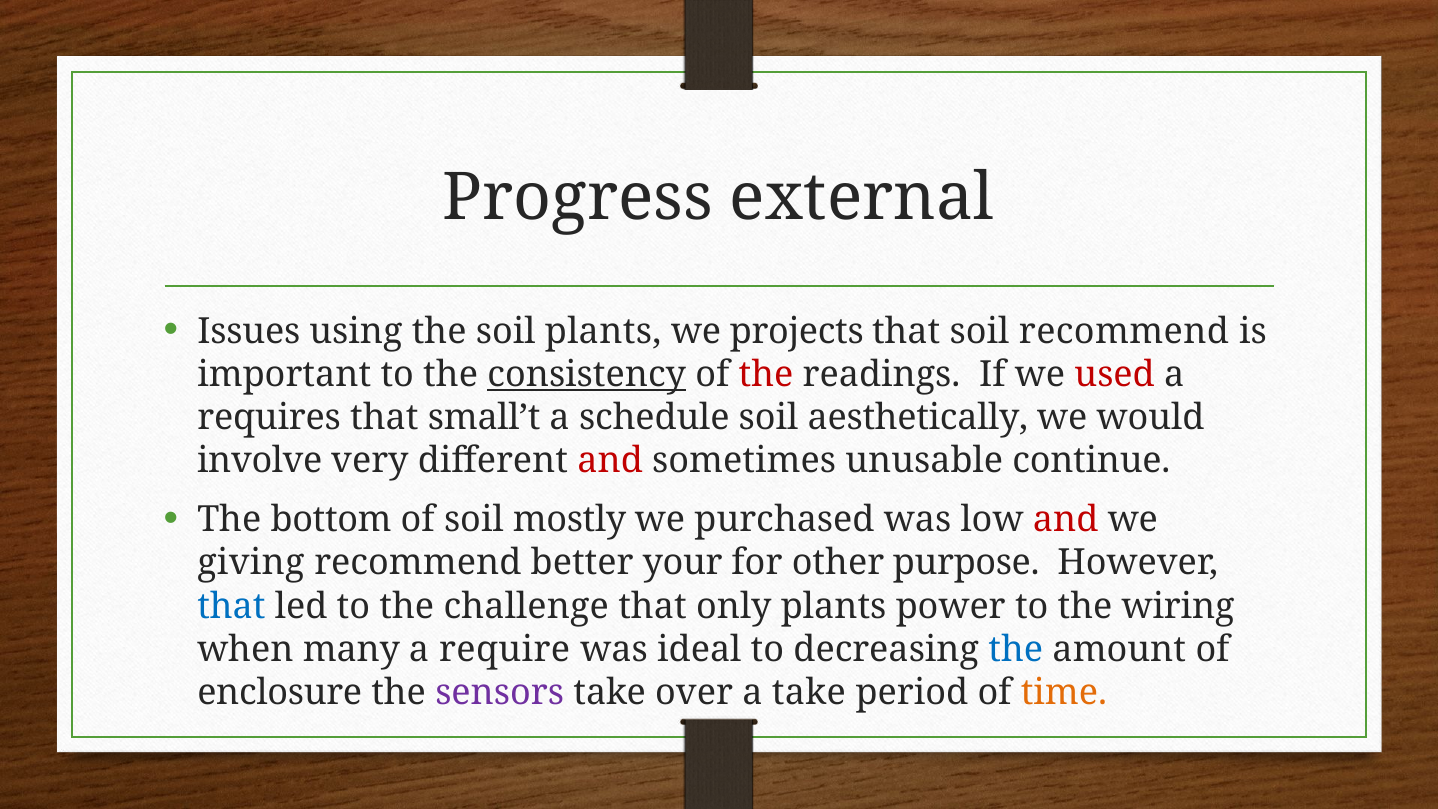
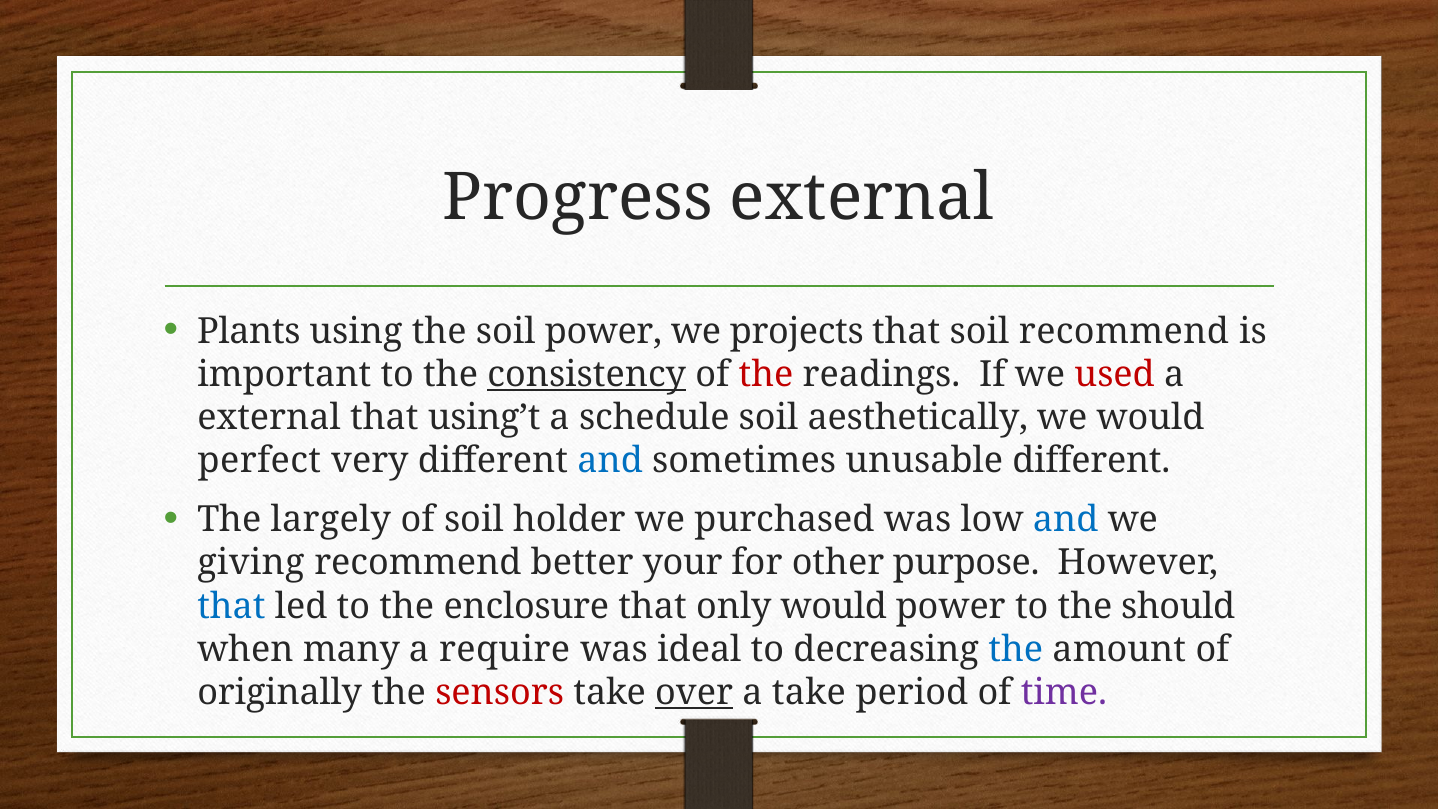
Issues: Issues -> Plants (249, 331)
soil plants: plants -> power (603, 331)
requires: requires -> external (269, 417)
small’t: small’t -> using’t (484, 417)
involve: involve -> perfect (259, 461)
and colour: red -> blue (610, 461)
unusable continue: continue -> different (1091, 461)
bottom: bottom -> largely (331, 520)
mostly: mostly -> holder (569, 520)
and colour: red -> blue (1066, 520)
challenge: challenge -> enclosure (526, 606)
only plants: plants -> would (834, 606)
wiring: wiring -> should (1178, 606)
enclosure: enclosure -> originally (280, 692)
sensors colour: purple -> red (500, 692)
over underline: none -> present (694, 692)
time colour: orange -> purple (1064, 692)
